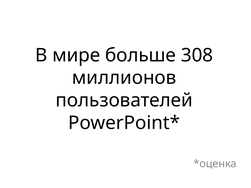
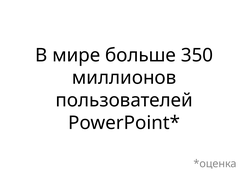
308: 308 -> 350 (197, 55)
